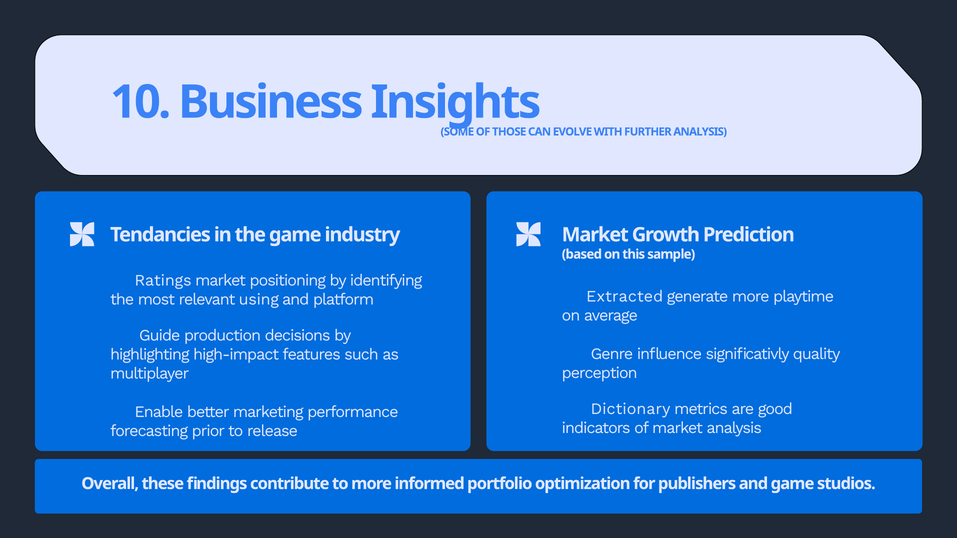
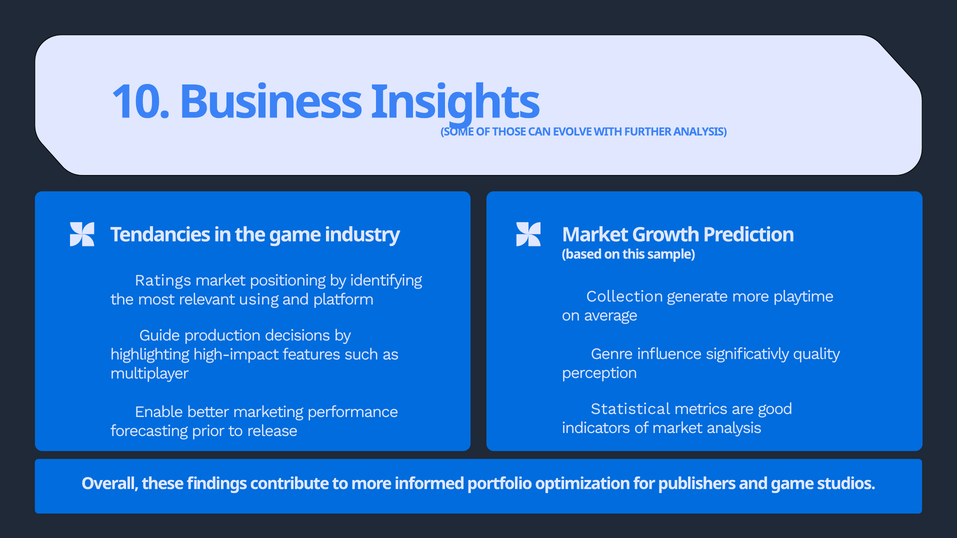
Extracted: Extracted -> Collection (625, 297)
Dictionary: Dictionary -> Statistical (631, 409)
